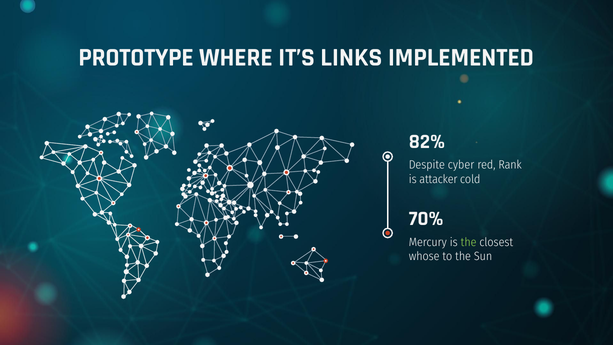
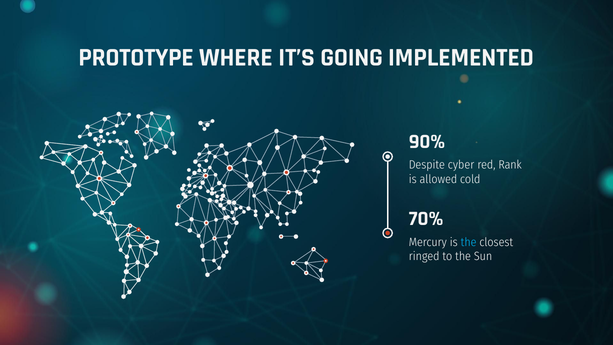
LINKS: LINKS -> GOING (352, 57)
82%: 82% -> 90% (427, 141)
attacker: attacker -> allowed (438, 179)
the colour: light green -> light blue (469, 242)
whose: whose -> ringed (424, 256)
